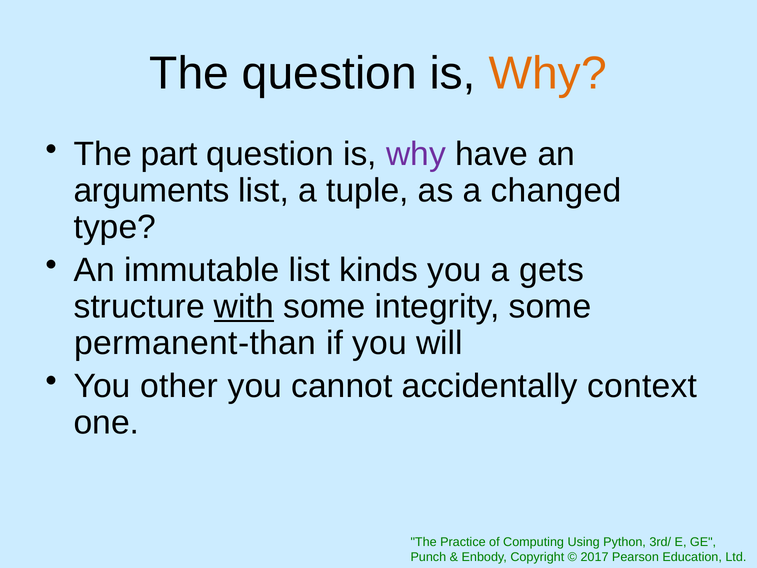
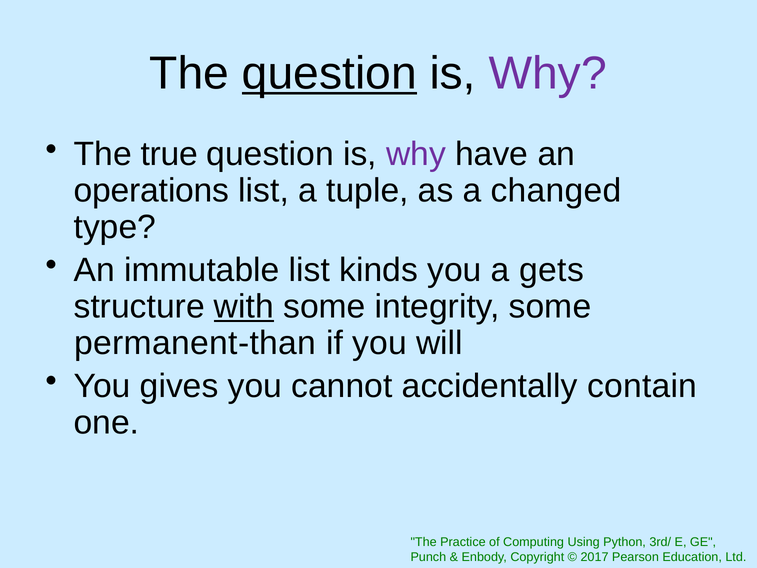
question underline: none -> present (329, 73)
Why colour: orange -> purple (548, 73)
part: part -> true (169, 154)
arguments: arguments -> operations (152, 191)
other: other -> gives (179, 386)
context: context -> contain (642, 386)
